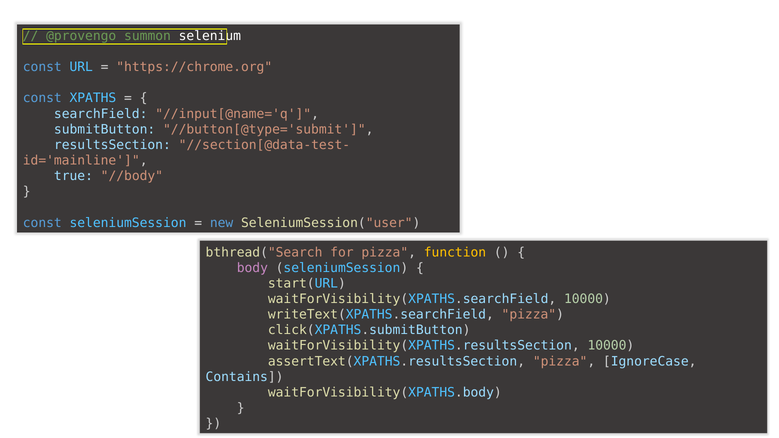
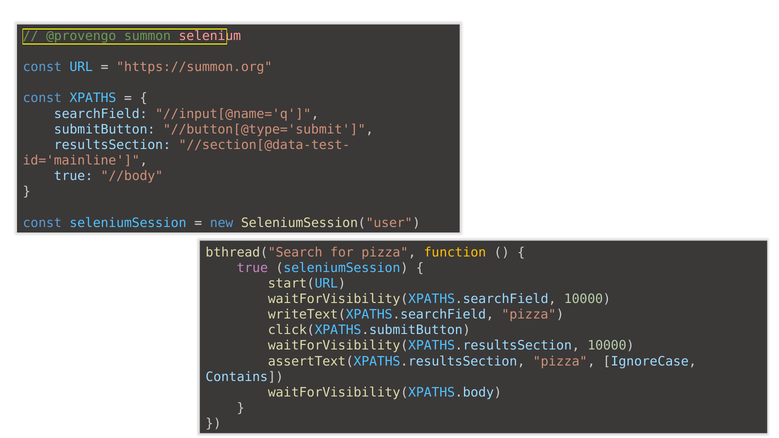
selenium colour: white -> pink (210, 36)
https://chrome.org: https://chrome.org -> https://summon.org (194, 67)
body: body -> true (252, 268)
